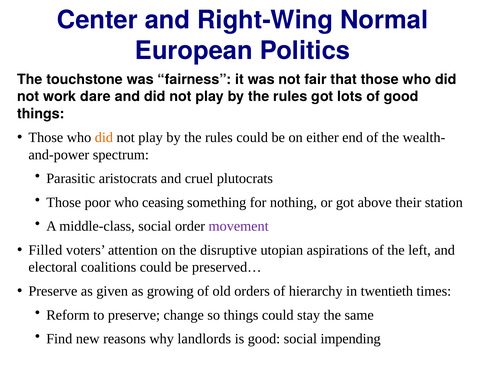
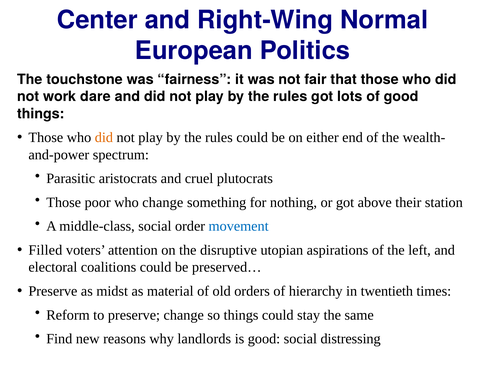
who ceasing: ceasing -> change (163, 202)
movement colour: purple -> blue (239, 226)
given: given -> midst (112, 291)
growing: growing -> material (170, 291)
impending: impending -> distressing (351, 338)
